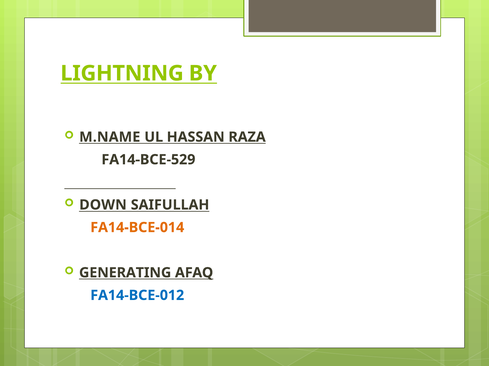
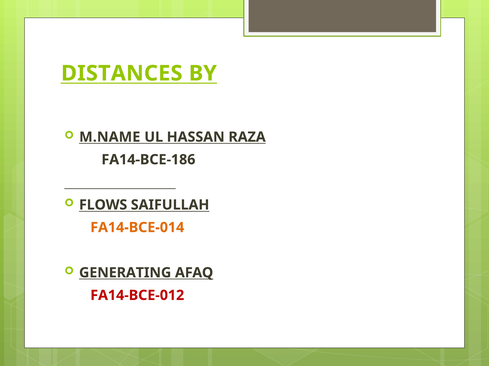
LIGHTNING: LIGHTNING -> DISTANCES (122, 73)
FA14-BCE-529: FA14-BCE-529 -> FA14-BCE-186 (148, 160)
DOWN: DOWN -> FLOWS (103, 205)
FA14-BCE-012 colour: blue -> red (137, 296)
